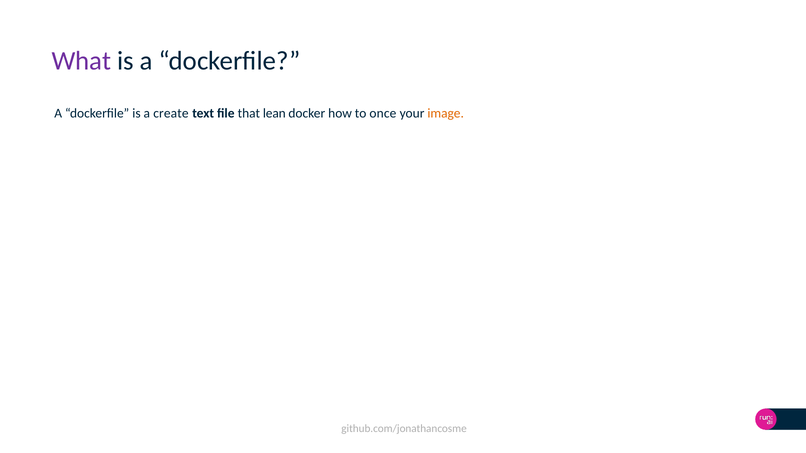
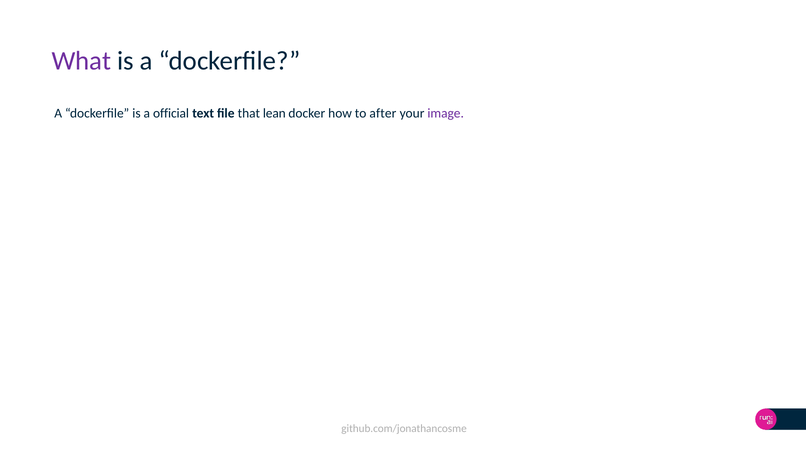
create: create -> official (171, 113)
once: once -> after (383, 113)
image colour: orange -> purple (446, 113)
